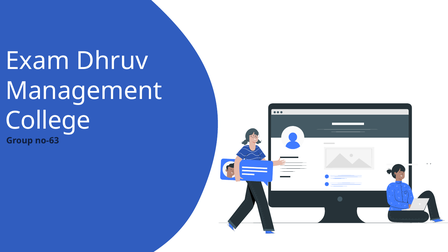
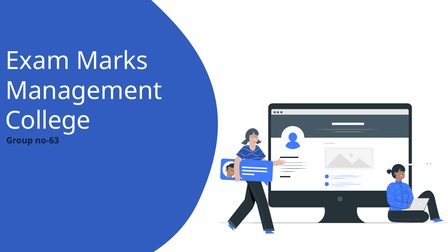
Dhruv: Dhruv -> Marks (112, 61)
